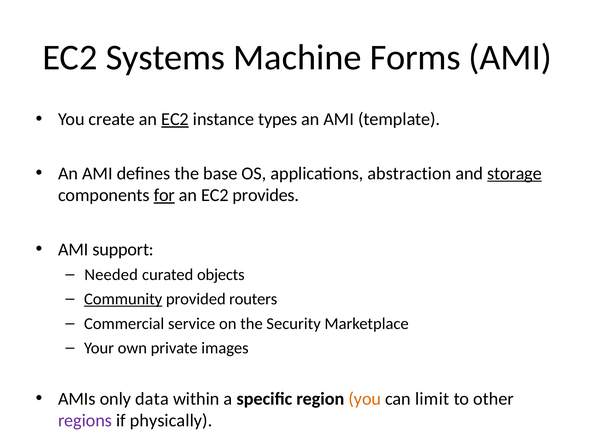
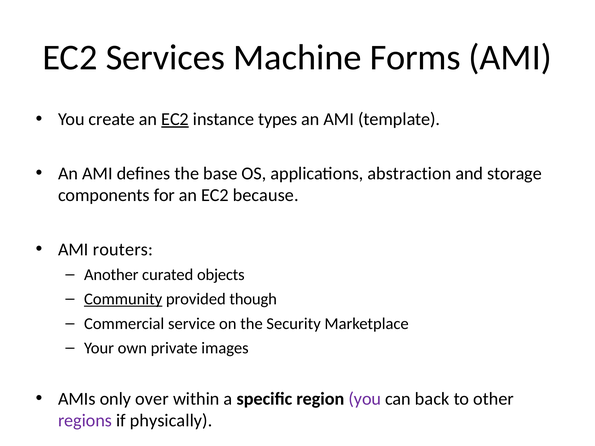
Systems: Systems -> Services (165, 58)
storage underline: present -> none (514, 173)
for underline: present -> none (164, 195)
provides: provides -> because (266, 195)
support: support -> routers (123, 250)
Needed: Needed -> Another (111, 275)
routers: routers -> though (253, 299)
data: data -> over (152, 399)
you colour: orange -> purple (365, 399)
limit: limit -> back (432, 399)
